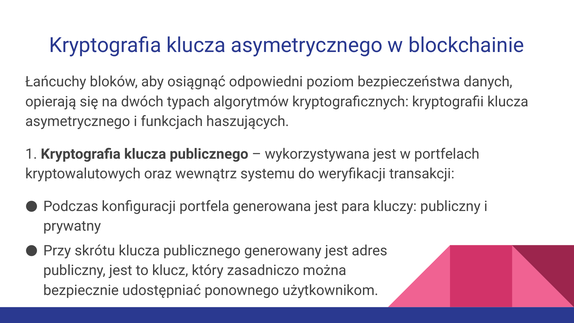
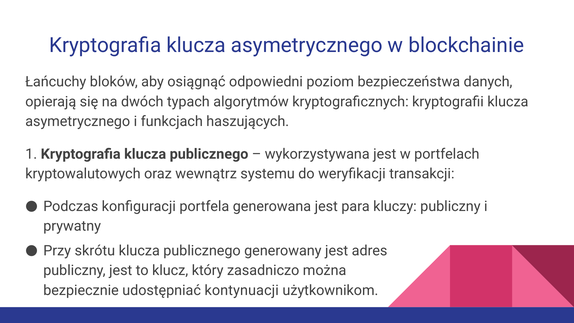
ponownego: ponownego -> kontynuacji (242, 290)
